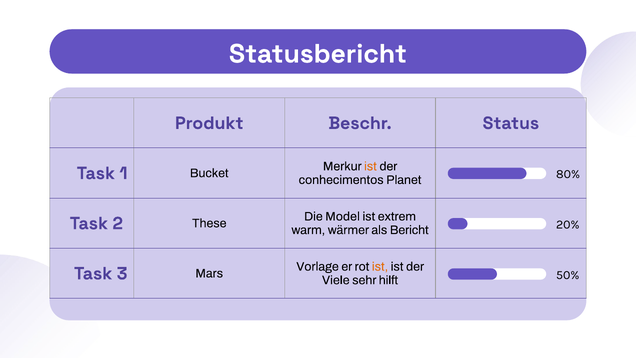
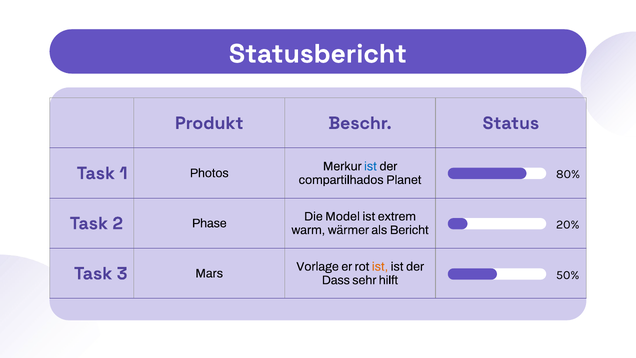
ist colour: orange -> blue (370, 166)
Bucket: Bucket -> Photos (209, 173)
conhecimentos: conhecimentos -> compartilhados (341, 180)
These: These -> Phase (209, 223)
Viele: Viele -> Dass (336, 280)
